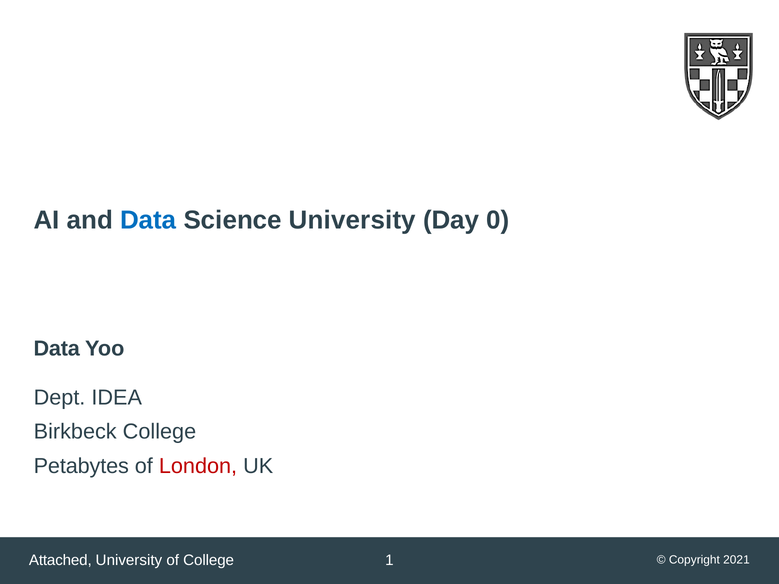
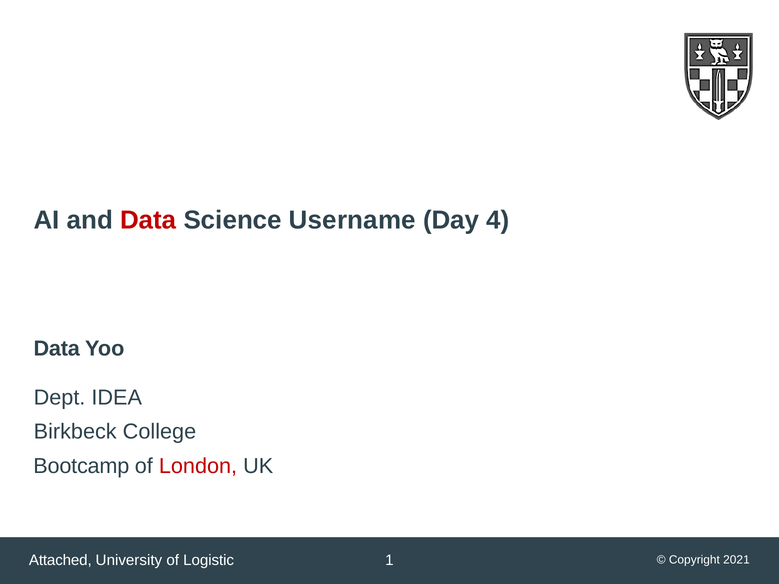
Data colour: blue -> red (148, 220)
Science University: University -> Username (352, 220)
0: 0 -> 4 (498, 220)
Petabytes: Petabytes -> Bootcamp (81, 466)
of College: College -> Logistic (209, 560)
